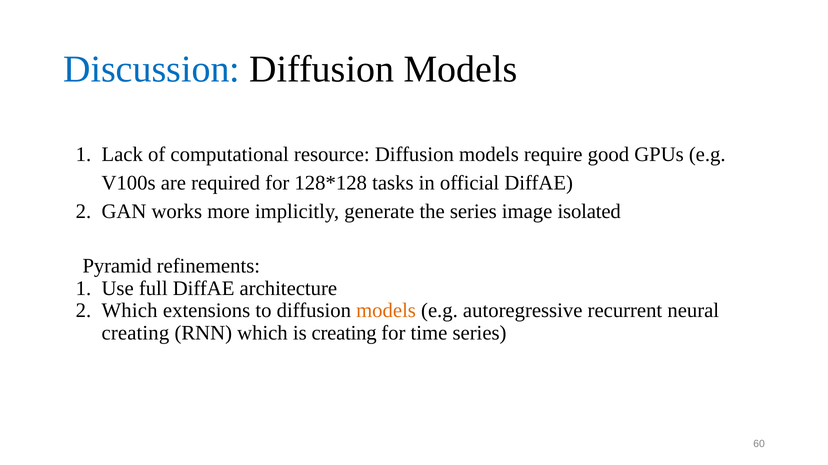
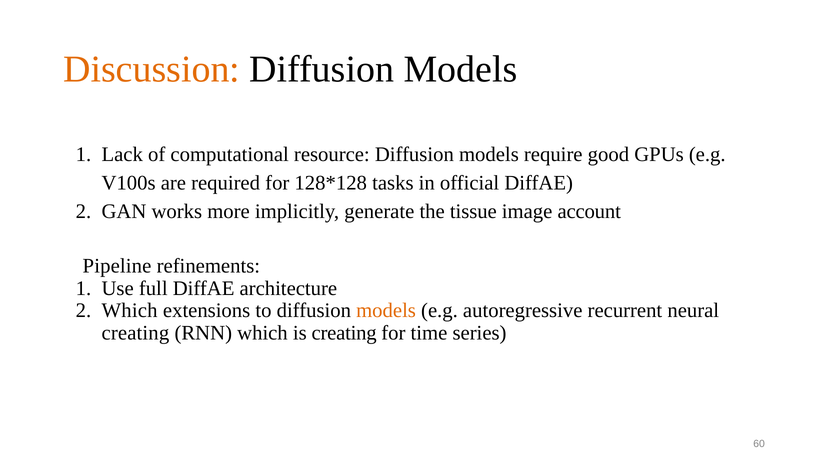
Discussion colour: blue -> orange (152, 70)
the series: series -> tissue (473, 212)
isolated: isolated -> account (589, 212)
Pyramid: Pyramid -> Pipeline (117, 266)
